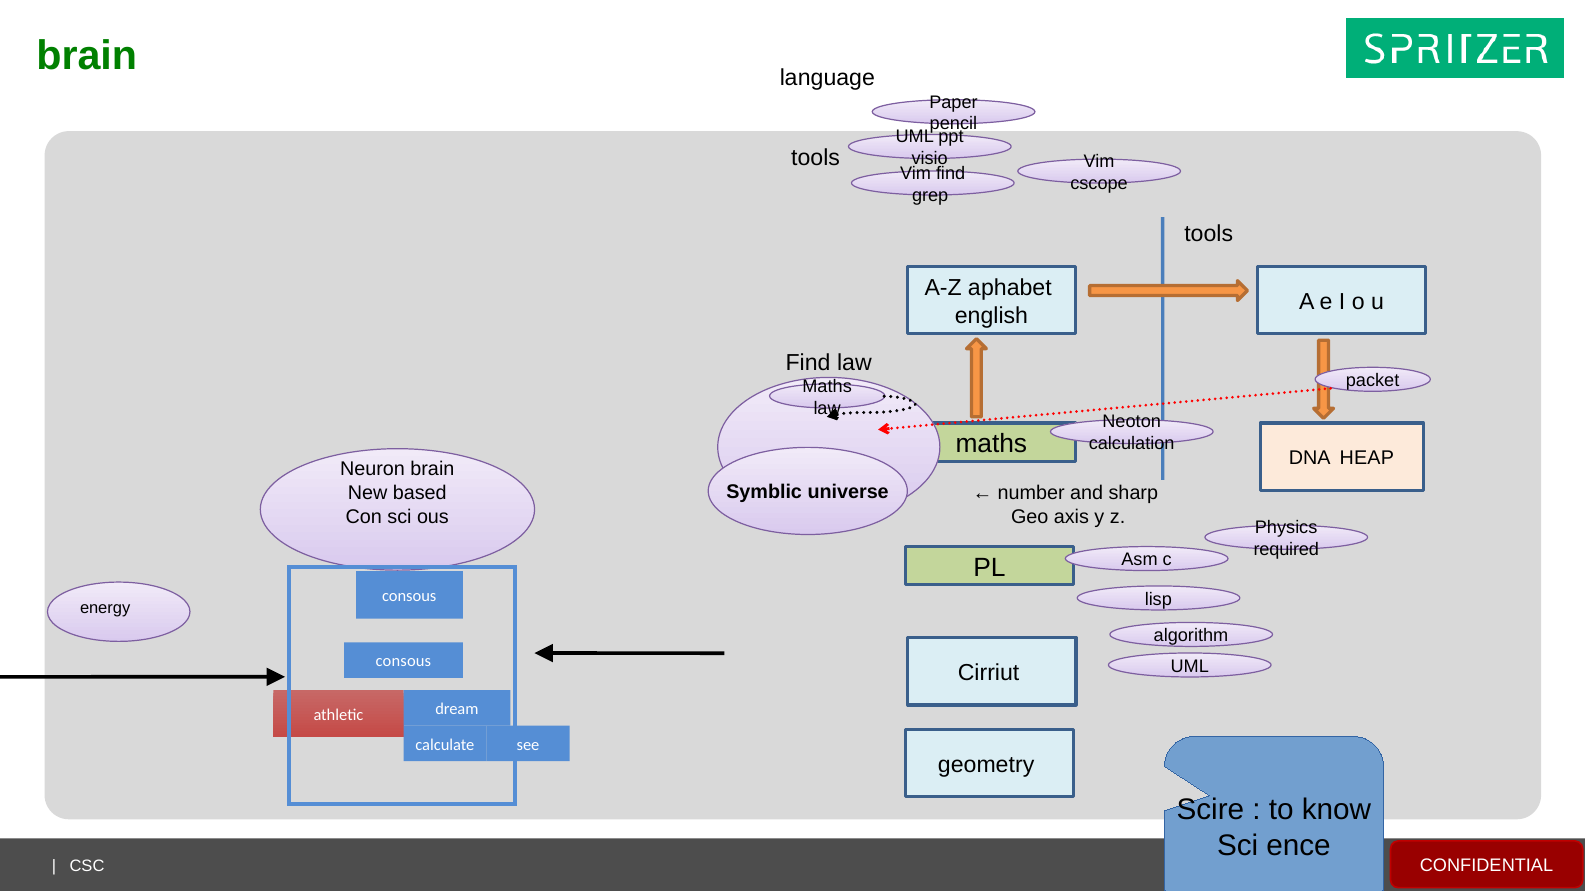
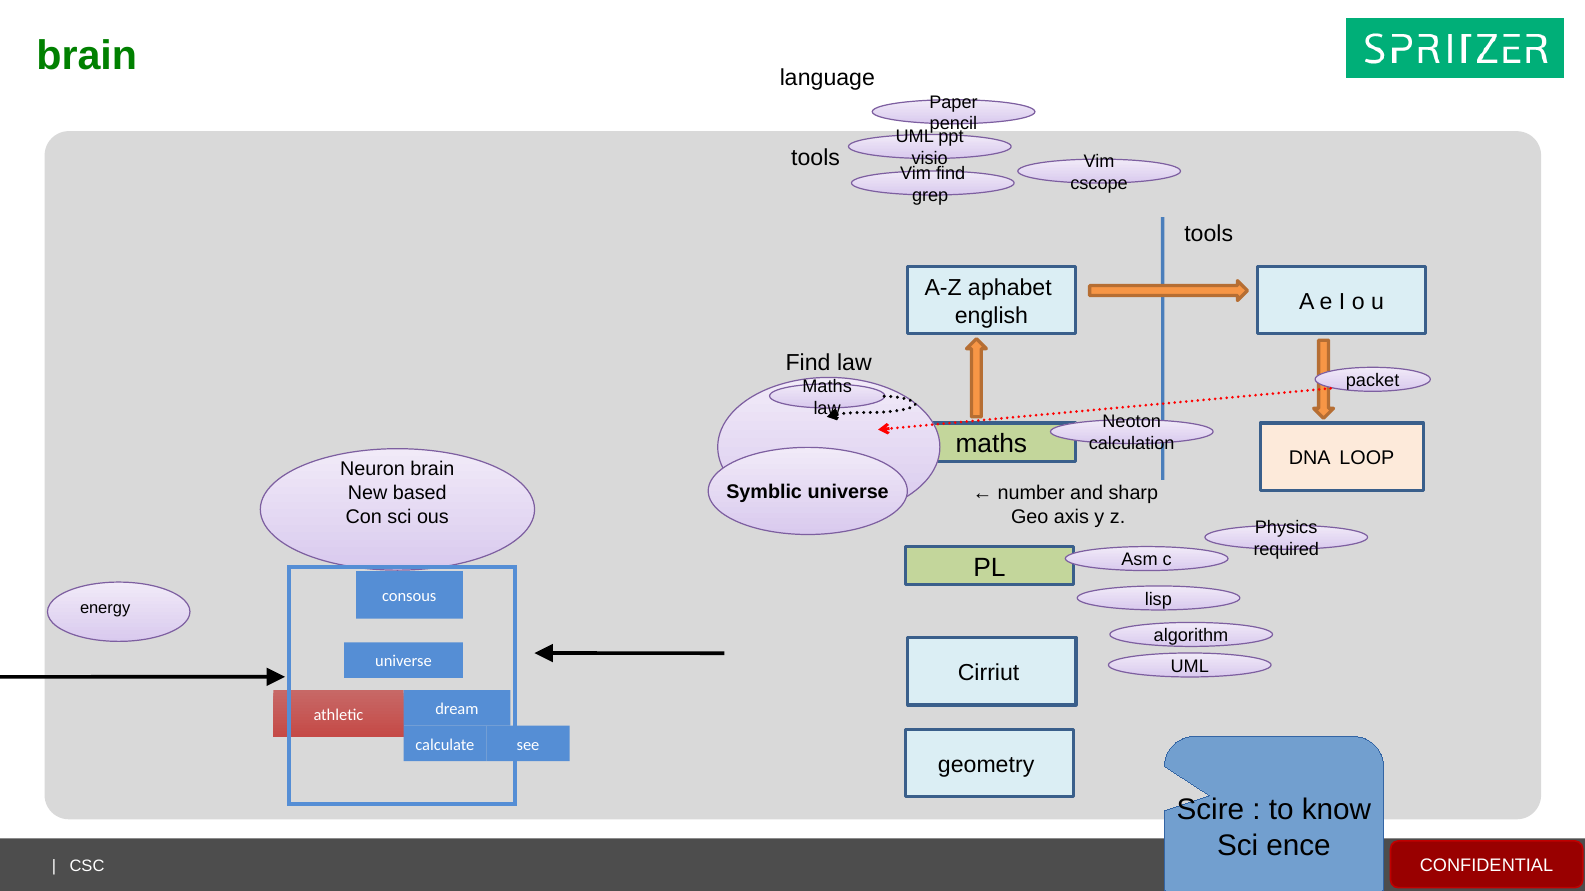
HEAP: HEAP -> LOOP (1367, 458)
consous: consous -> universe (403, 661)
